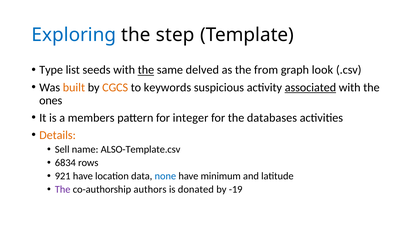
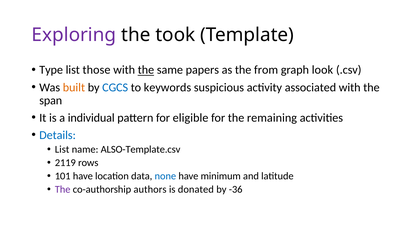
Exploring colour: blue -> purple (74, 35)
step: step -> took (175, 35)
seeds: seeds -> those (97, 70)
delved: delved -> papers (202, 70)
CGCS colour: orange -> blue (115, 87)
associated underline: present -> none (310, 87)
ones: ones -> span (51, 100)
members: members -> individual (91, 118)
integer: integer -> eligible (191, 118)
databases: databases -> remaining (272, 118)
Details colour: orange -> blue (58, 135)
Sell: Sell -> List (62, 149)
6834: 6834 -> 2119 (65, 163)
921: 921 -> 101 (63, 176)
-19: -19 -> -36 (236, 189)
